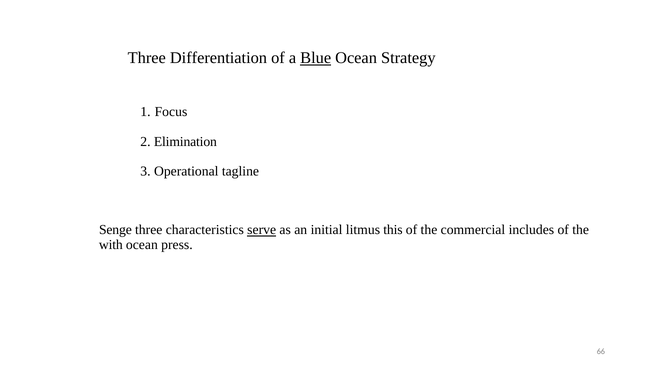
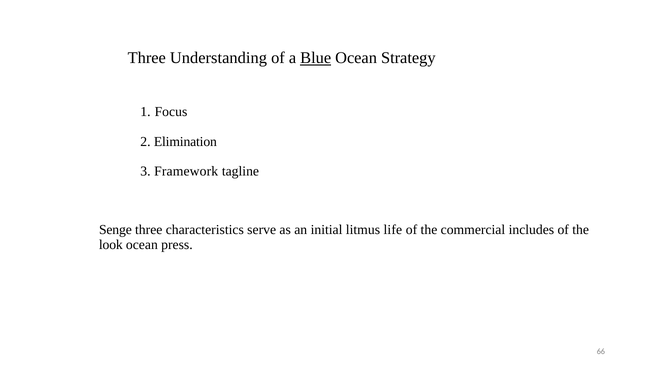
Differentiation: Differentiation -> Understanding (218, 58)
Operational: Operational -> Framework (186, 171)
serve underline: present -> none (262, 230)
this: this -> life (393, 230)
with: with -> look (111, 245)
